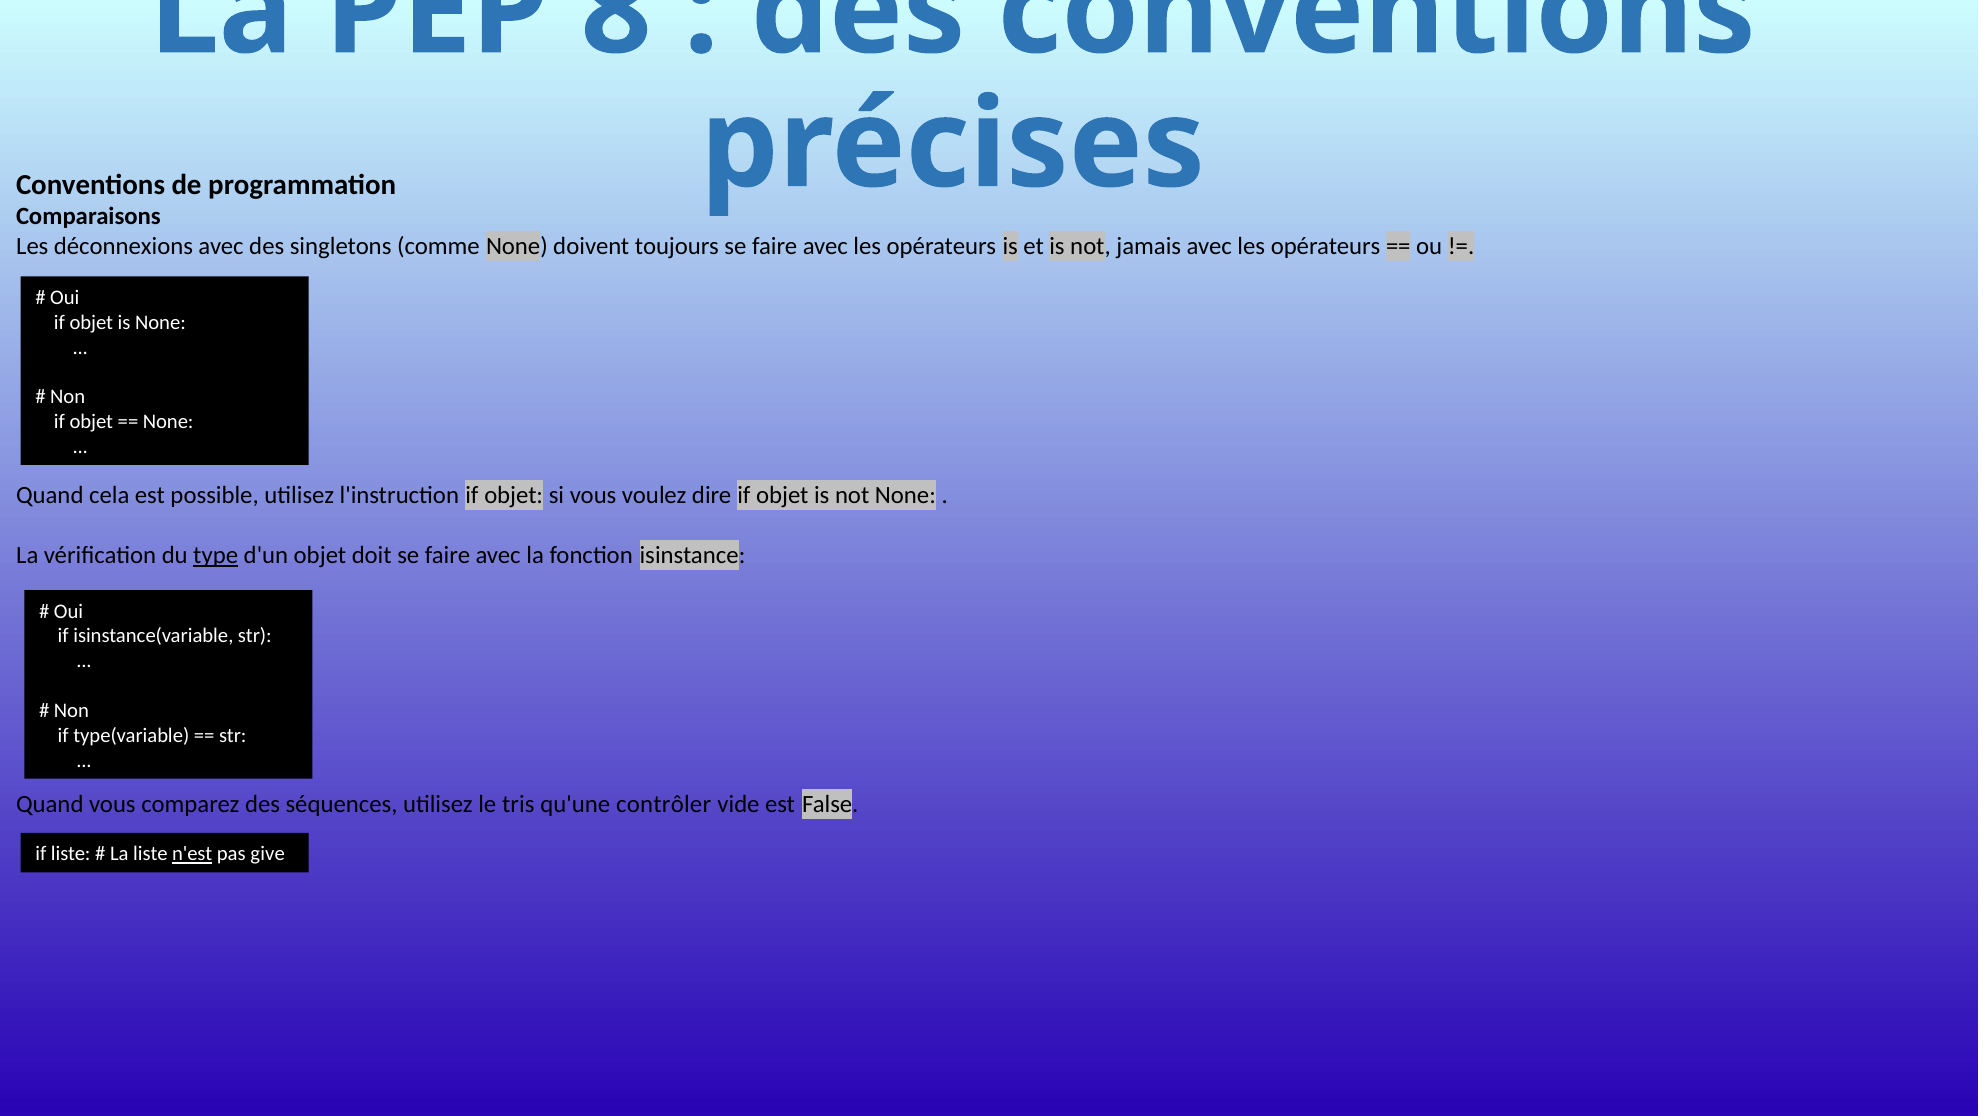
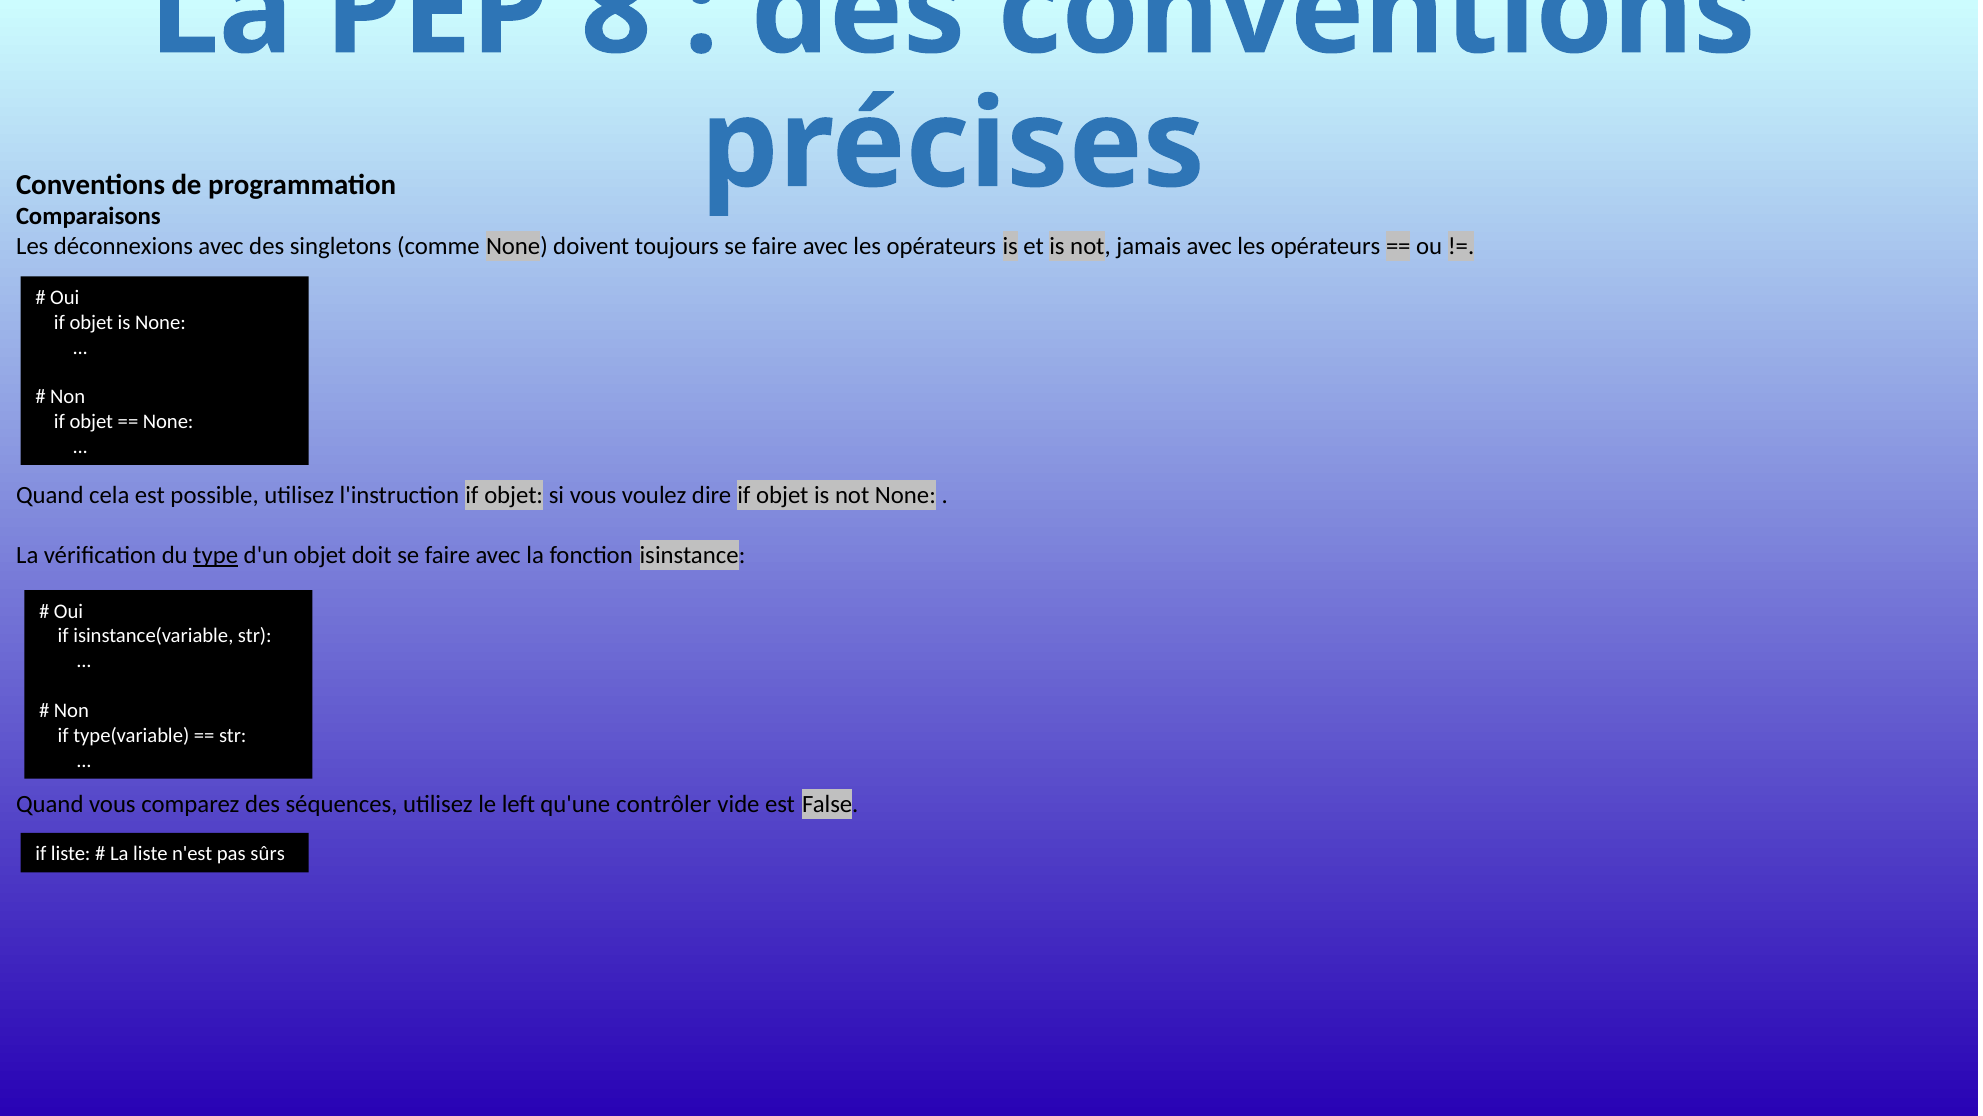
tris: tris -> left (519, 804)
n'est underline: present -> none (192, 854)
give: give -> sûrs (268, 854)
